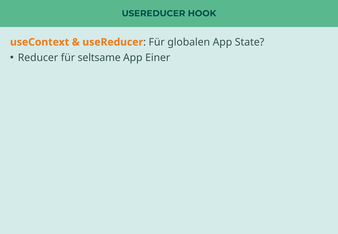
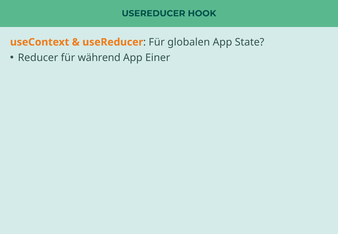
seltsame: seltsame -> während (99, 58)
